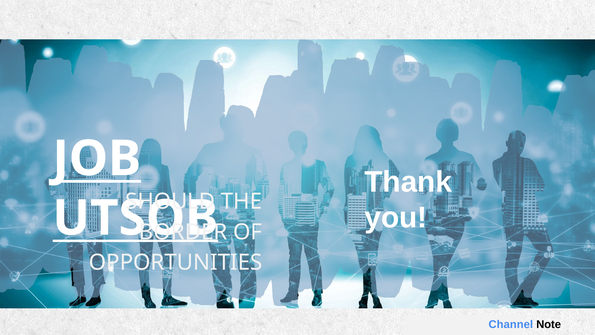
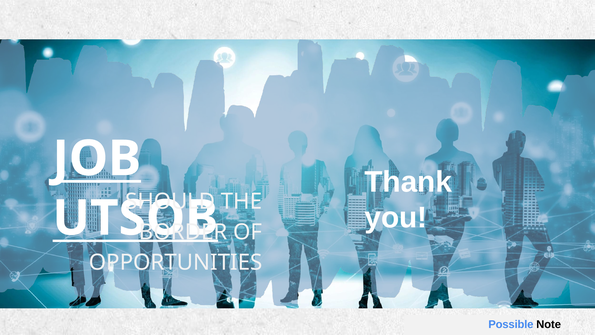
Channel: Channel -> Possible (511, 324)
